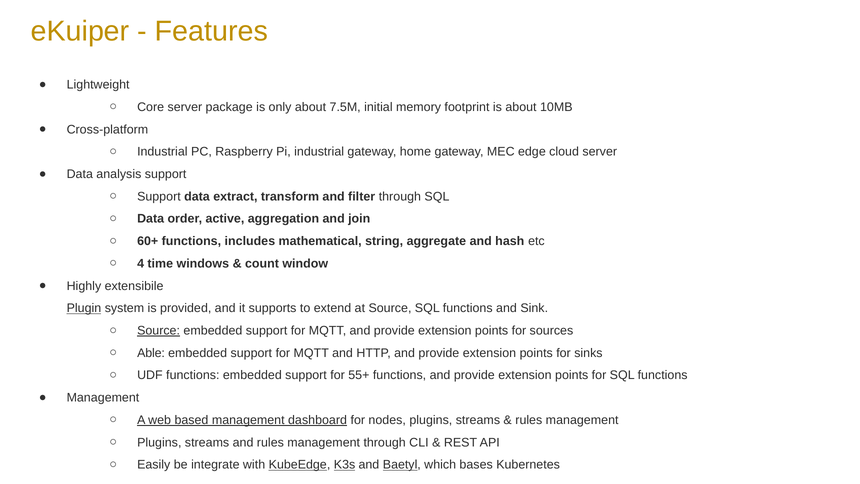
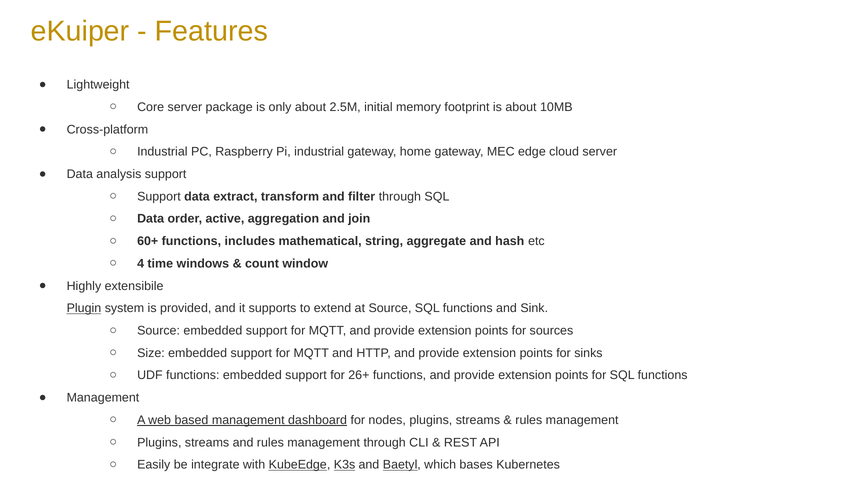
7.5M: 7.5M -> 2.5M (345, 107)
Source underline: present -> none (159, 330)
Able: Able -> Size (151, 353)
55+: 55+ -> 26+ (359, 375)
